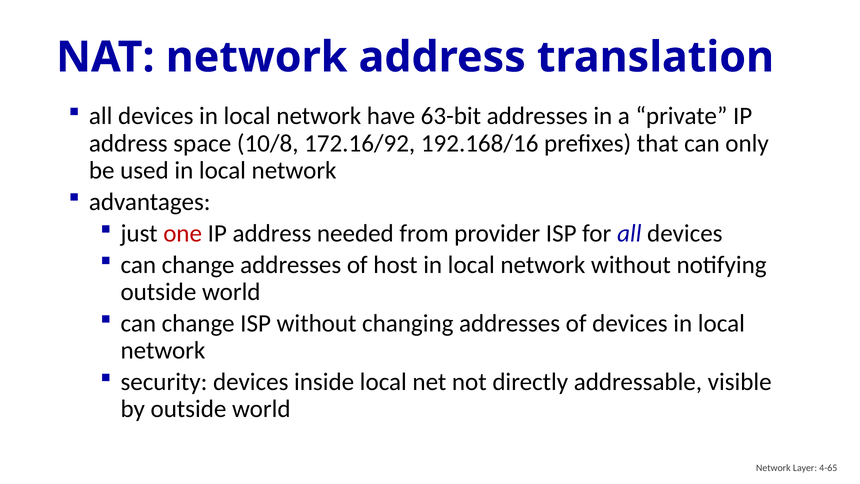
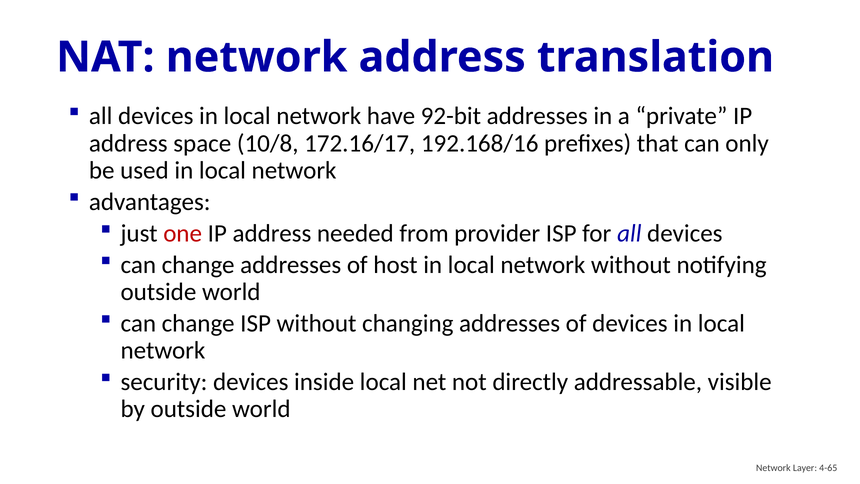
63-bit: 63-bit -> 92-bit (451, 116)
172.16/92: 172.16/92 -> 172.16/17 (360, 143)
